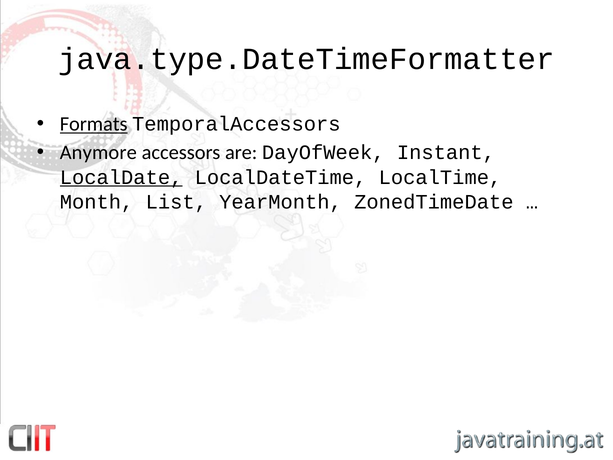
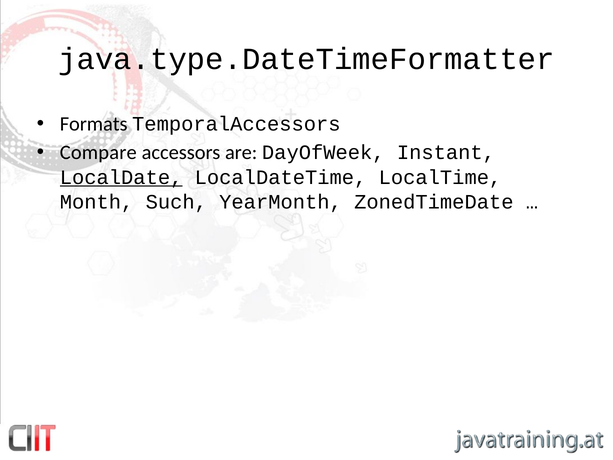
Formats underline: present -> none (94, 124)
Anymore: Anymore -> Compare (98, 153)
List: List -> Such (176, 202)
